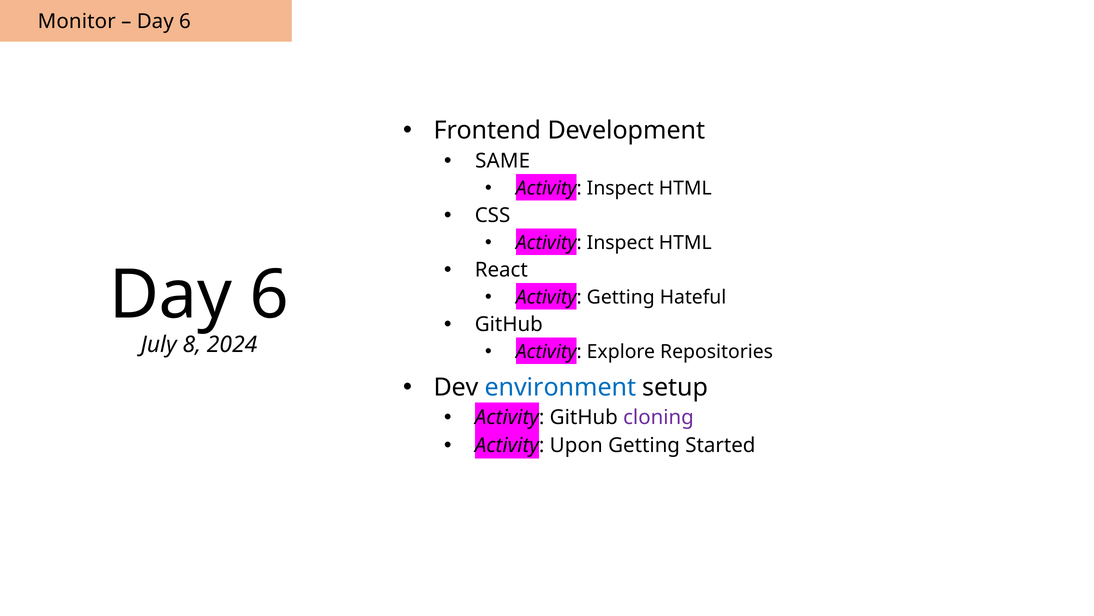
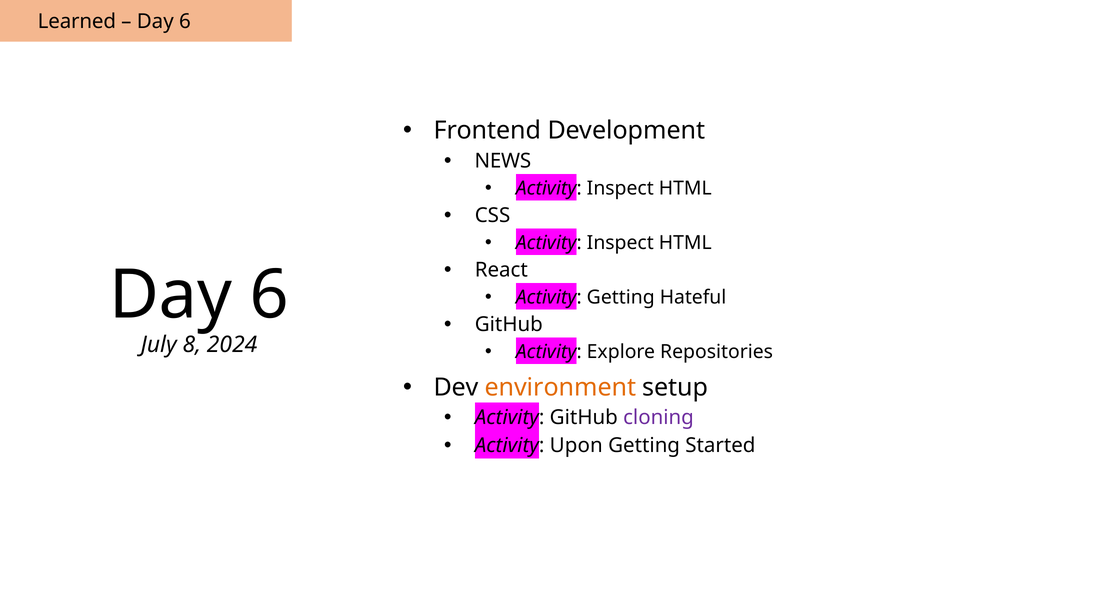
Monitor: Monitor -> Learned (77, 21)
SAME: SAME -> NEWS (503, 161)
environment colour: blue -> orange (560, 387)
